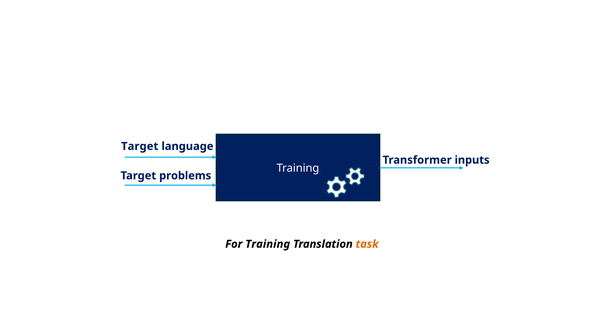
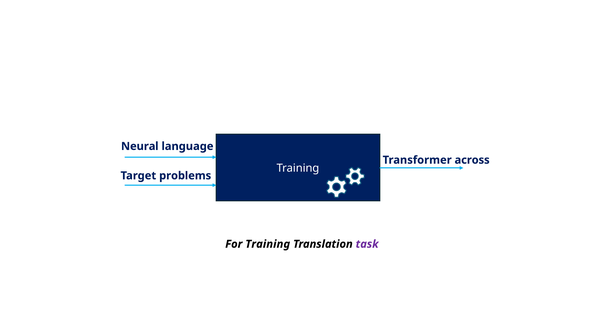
Target: Target -> Neural (140, 146)
inputs: inputs -> across (472, 160)
task colour: orange -> purple (367, 244)
